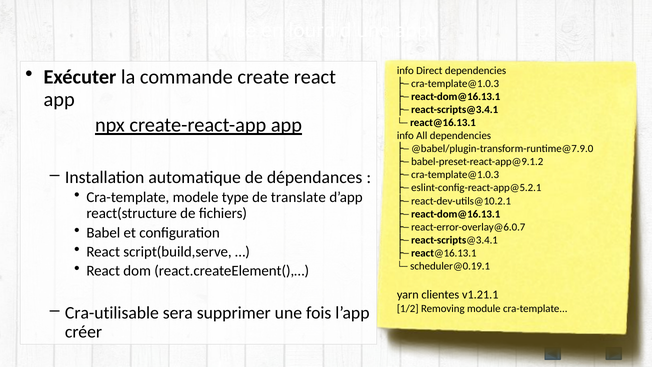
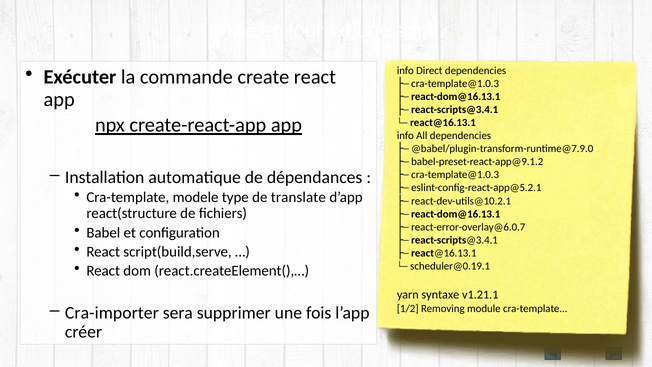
clientes: clientes -> syntaxe (440, 295)
Cra-utilisable: Cra-utilisable -> Cra-importer (112, 313)
